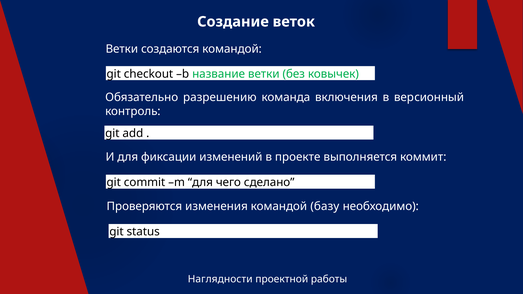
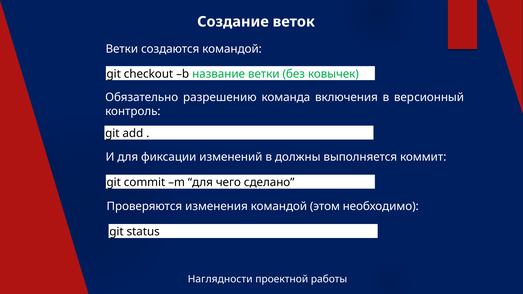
проекте: проекте -> должны (298, 157)
базу: базу -> этом (325, 206)
